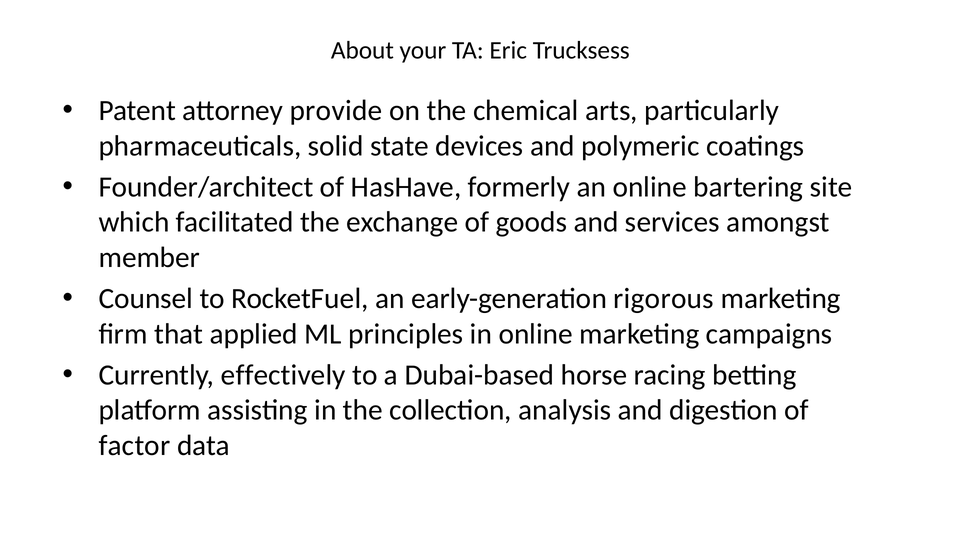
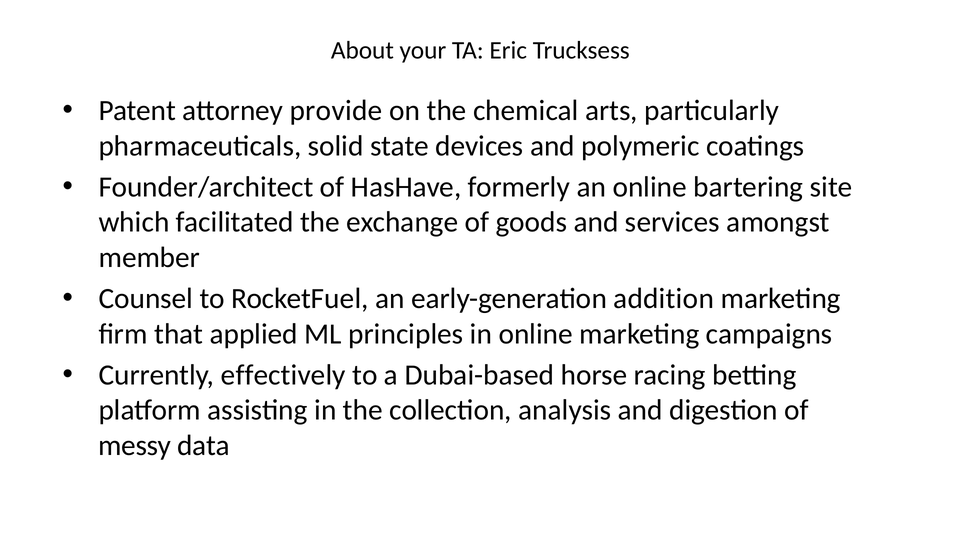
rigorous: rigorous -> addition (664, 299)
factor: factor -> messy (135, 446)
